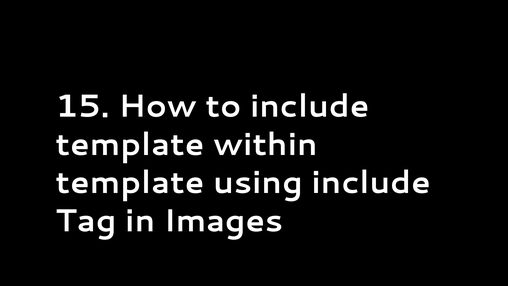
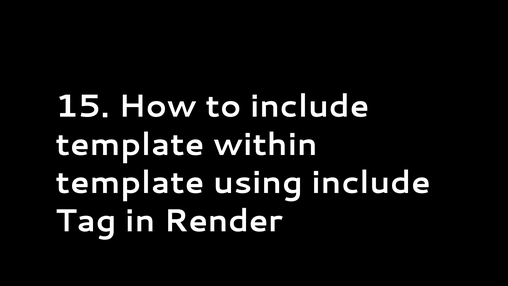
Images: Images -> Render (223, 221)
